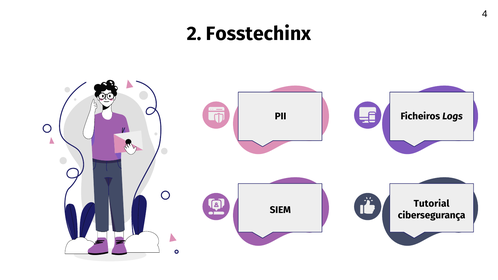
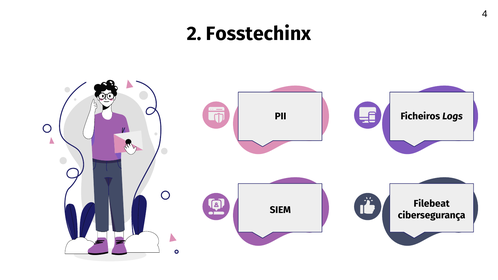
Tutorial: Tutorial -> Filebeat (432, 204)
